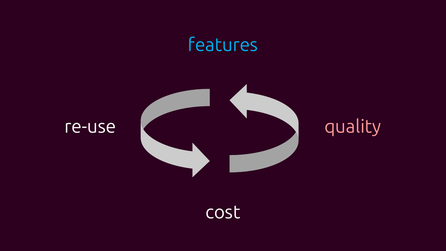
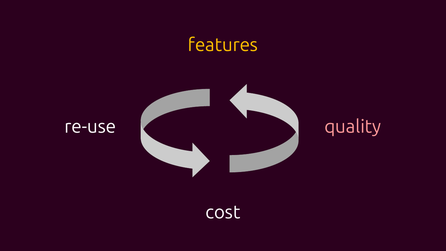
features colour: light blue -> yellow (223, 45)
